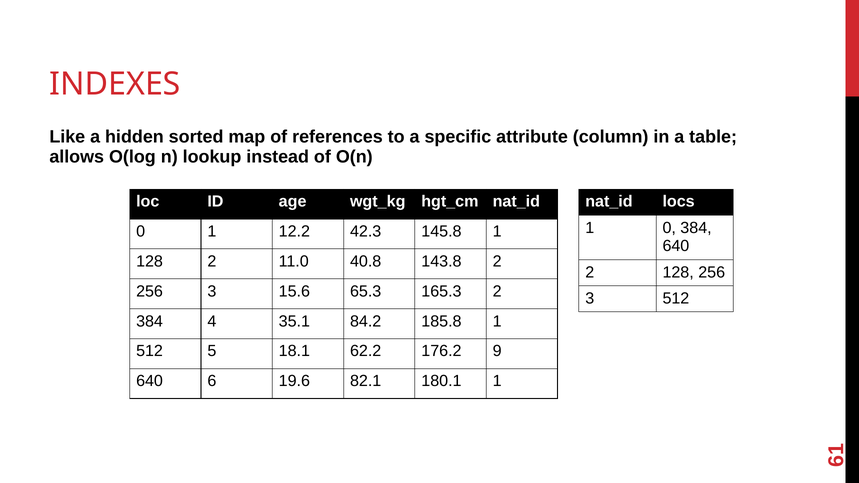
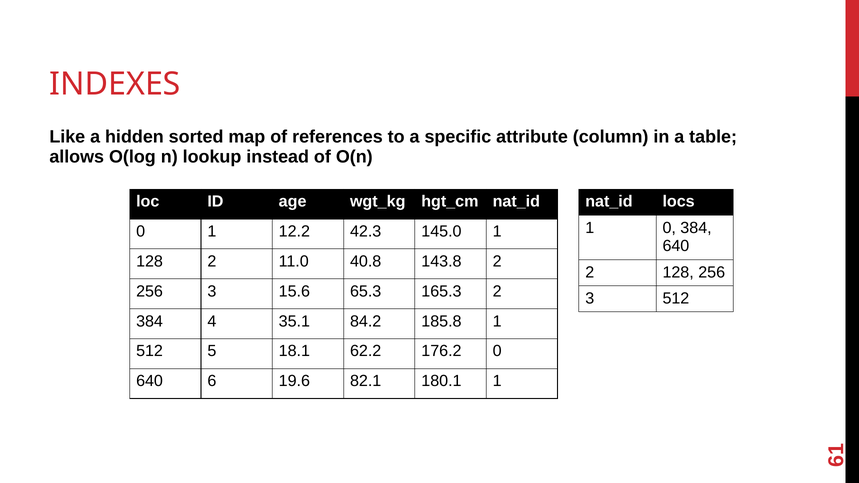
145.8: 145.8 -> 145.0 (441, 232)
176.2 9: 9 -> 0 (497, 351)
